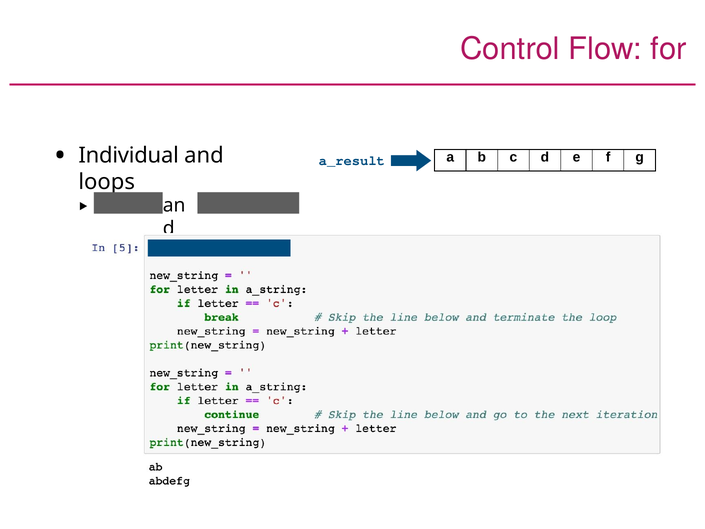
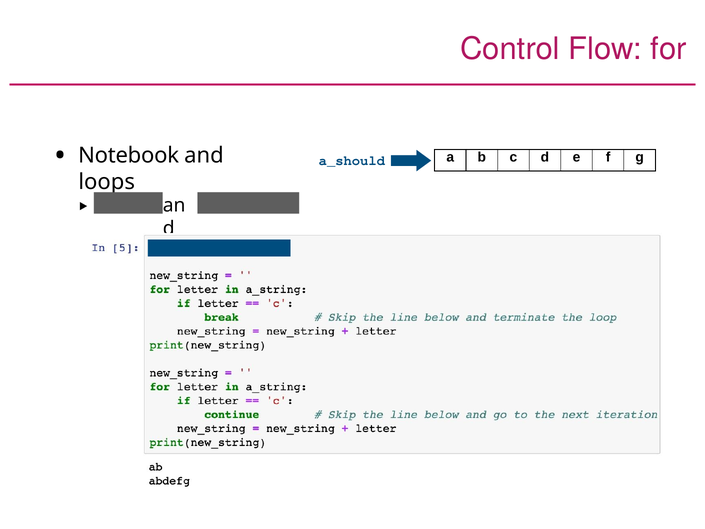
Individual: Individual -> Notebook (129, 156)
a_result: a_result -> a_should (352, 161)
